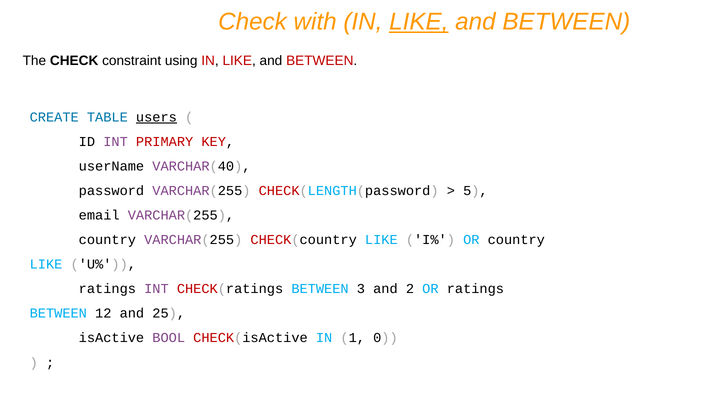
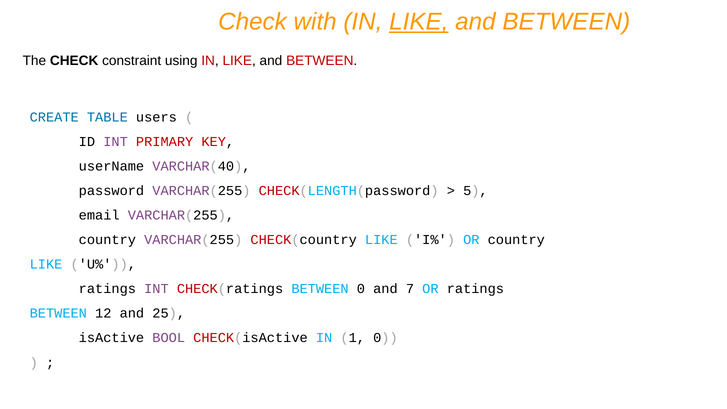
users underline: present -> none (156, 117)
BETWEEN 3: 3 -> 0 (361, 289)
2: 2 -> 7 (410, 289)
